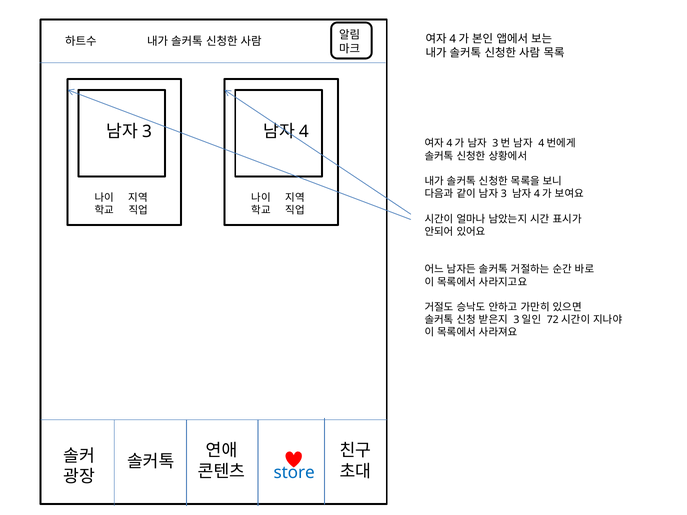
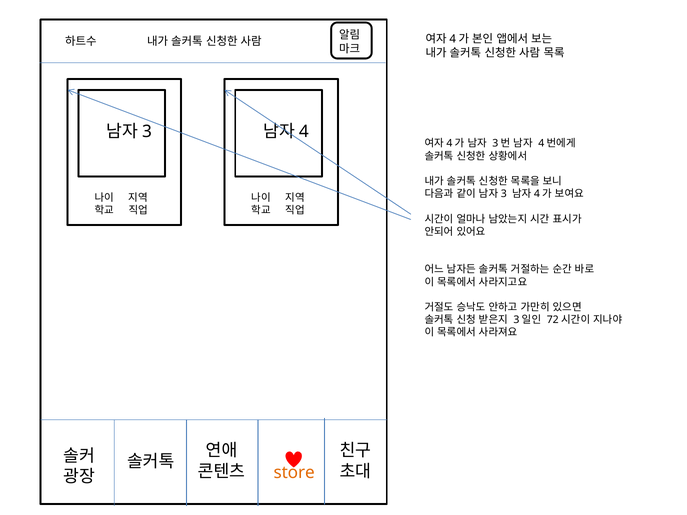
store colour: blue -> orange (294, 473)
